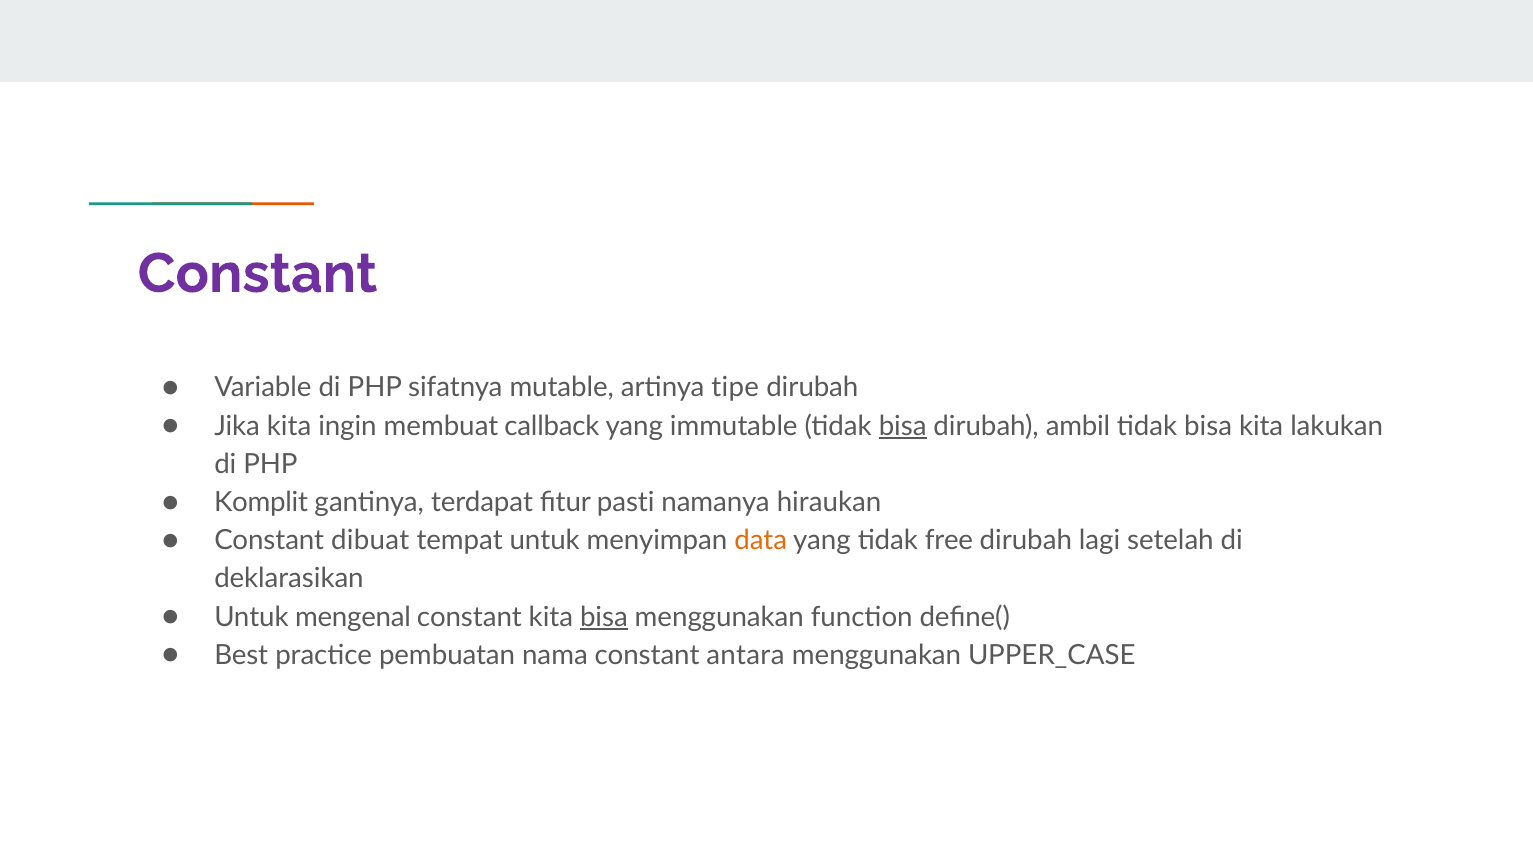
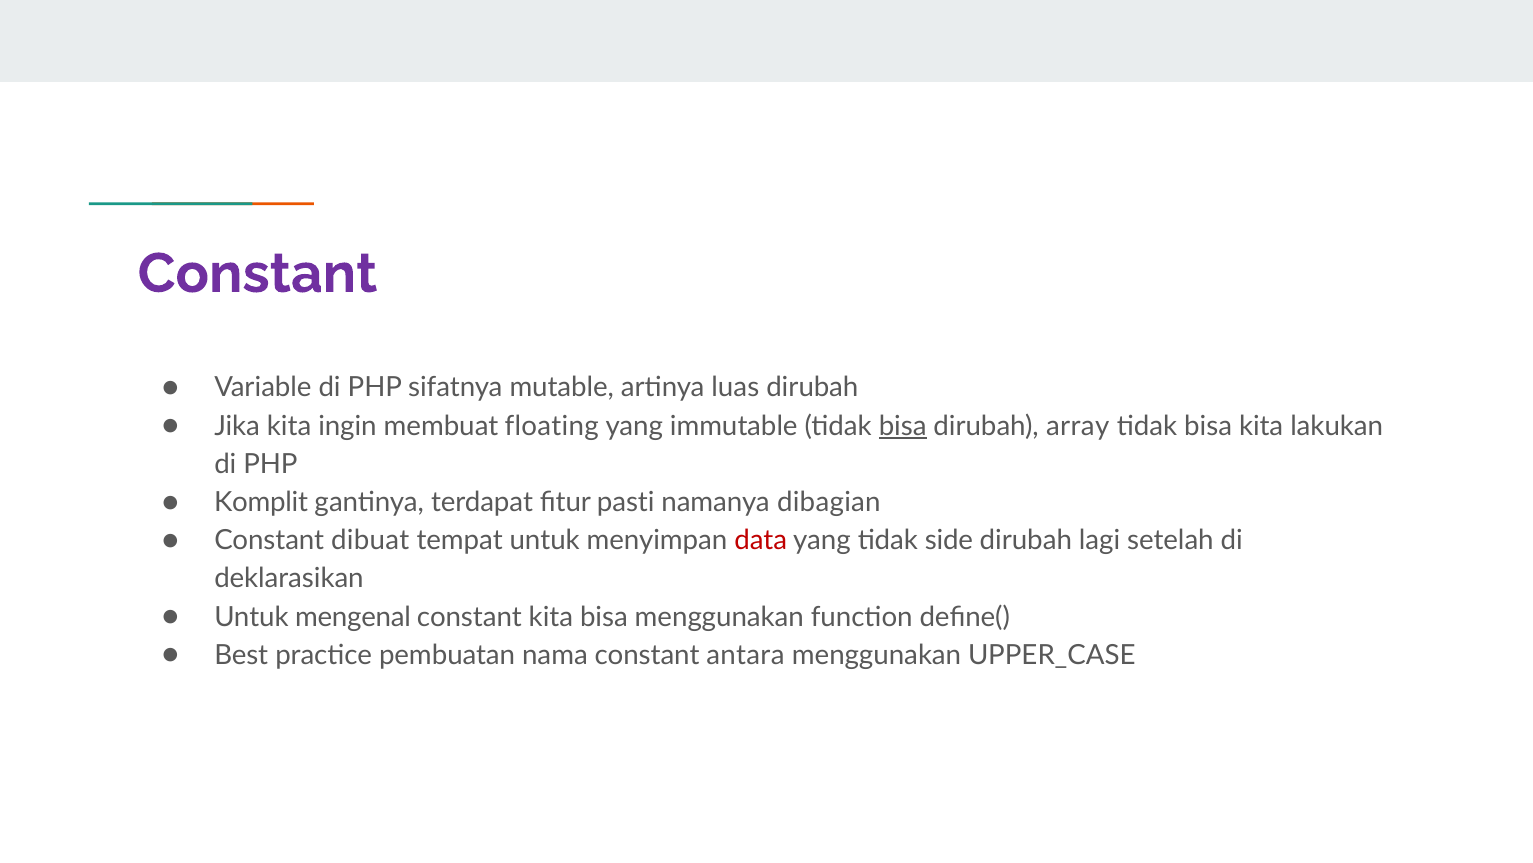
tipe: tipe -> luas (735, 387)
callback: callback -> floating (552, 426)
ambil: ambil -> array (1078, 426)
hiraukan: hiraukan -> dibagian (829, 502)
data colour: orange -> red (761, 540)
free: free -> side (949, 540)
bisa underline: present -> none (604, 617)
